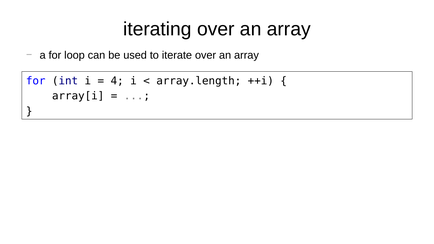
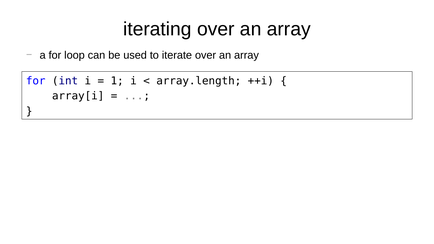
4: 4 -> 1 (117, 81)
